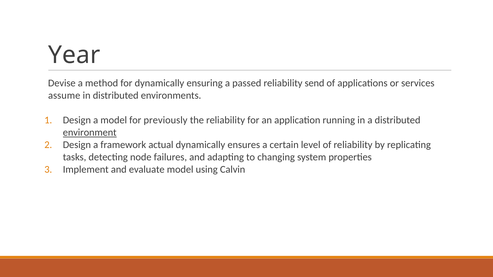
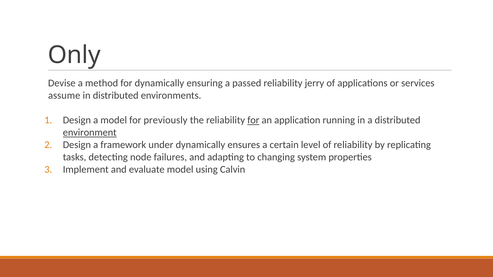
Year: Year -> Only (74, 55)
send: send -> jerry (314, 83)
for underline: none -> present (253, 120)
actual: actual -> under (161, 145)
